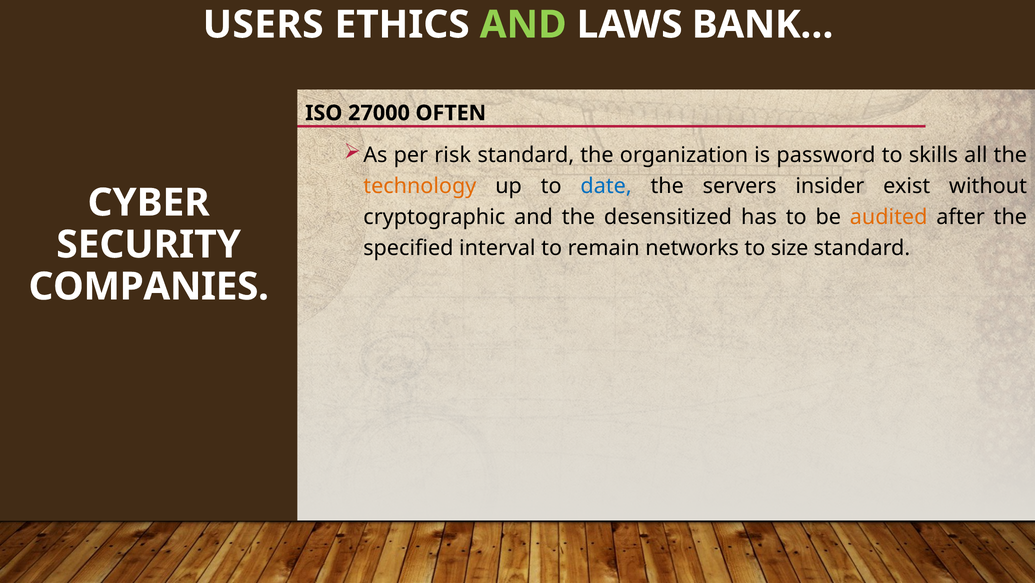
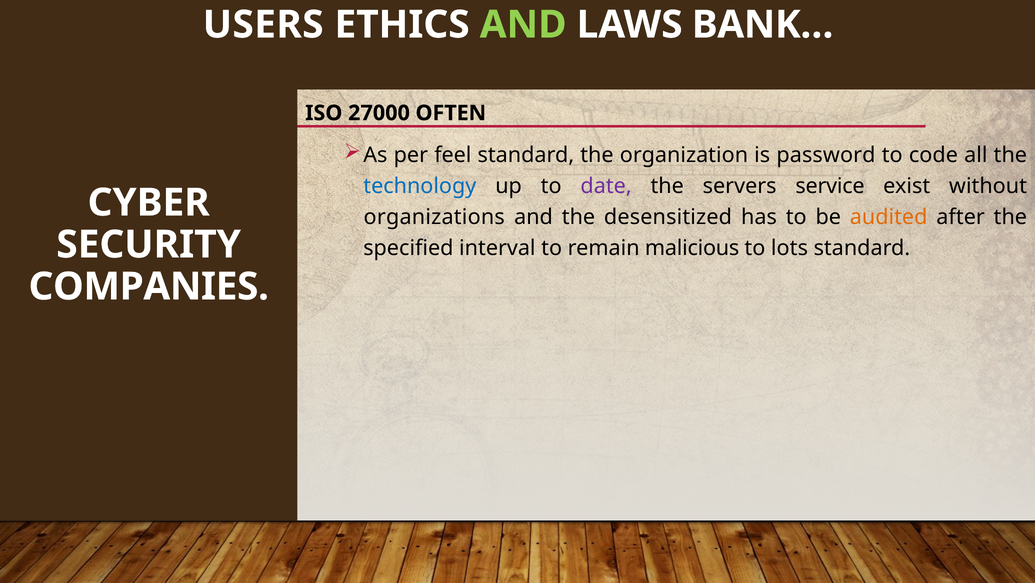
risk: risk -> feel (453, 155)
skills: skills -> code (933, 155)
technology colour: orange -> blue (420, 186)
date colour: blue -> purple (606, 186)
insider: insider -> service (830, 186)
cryptographic: cryptographic -> organizations (434, 217)
networks: networks -> malicious (692, 248)
size: size -> lots (789, 248)
